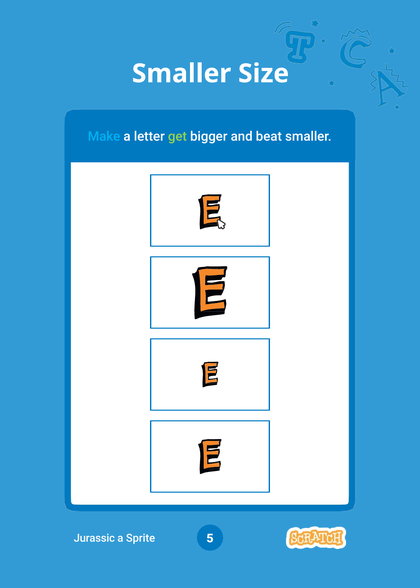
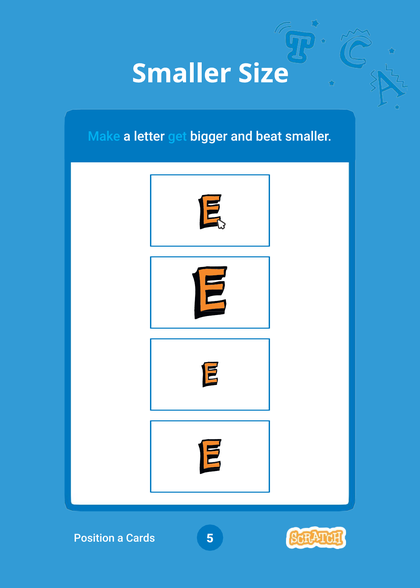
get colour: light green -> light blue (177, 137)
Jurassic: Jurassic -> Position (94, 538)
Sprite: Sprite -> Cards (141, 538)
